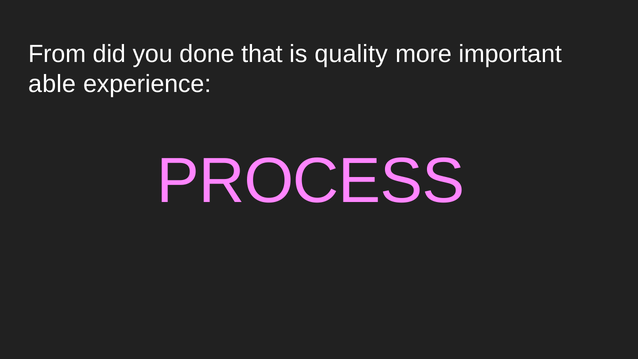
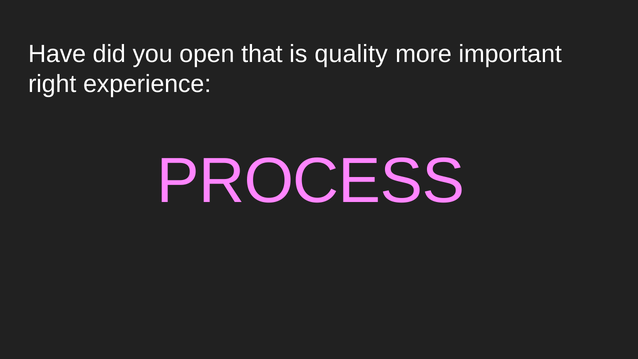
From: From -> Have (57, 54)
done: done -> open (207, 54)
able: able -> right (52, 84)
